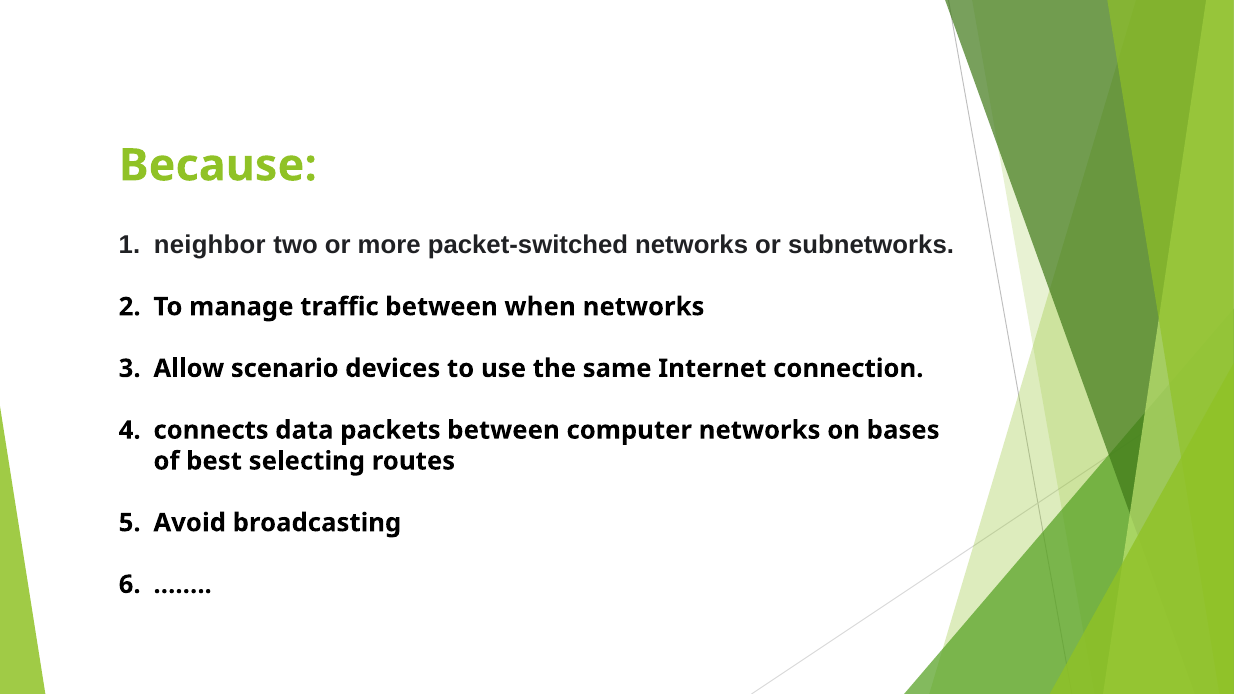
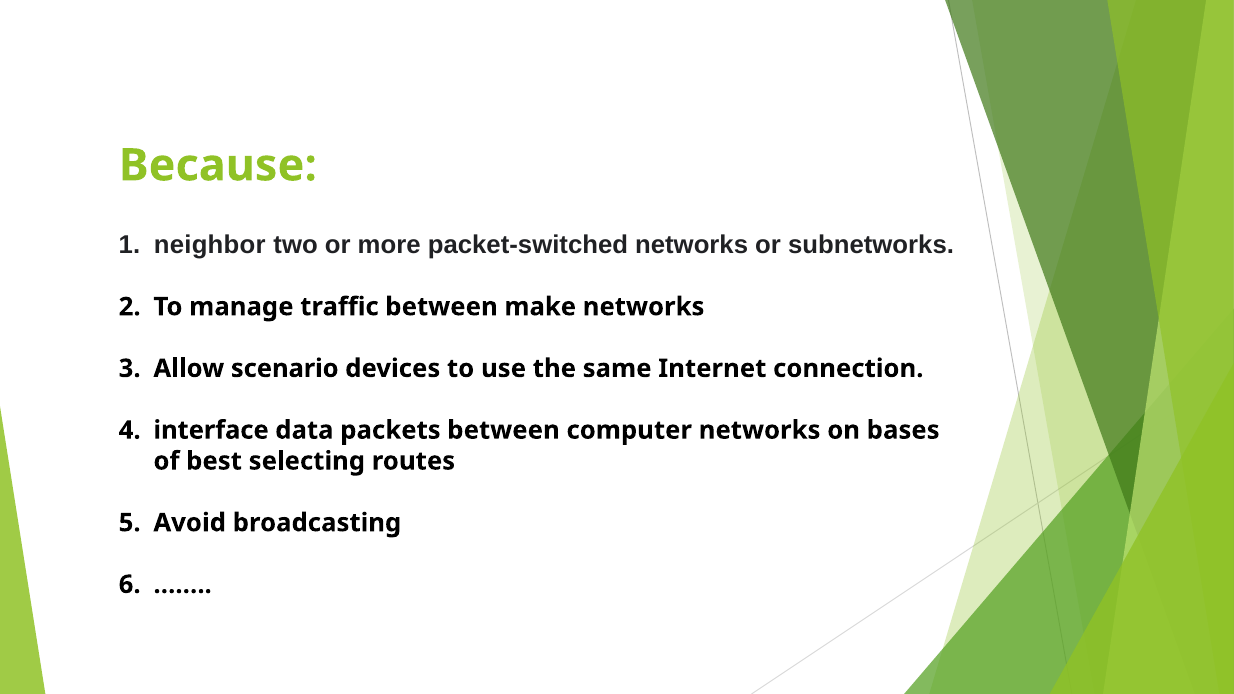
when: when -> make (540, 307)
connects: connects -> interface (211, 430)
